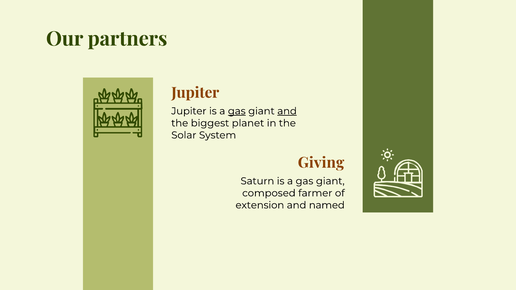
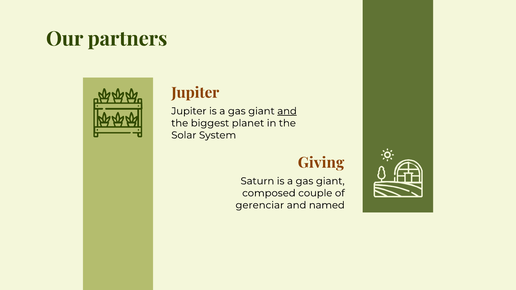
gas underline: present -> none (237, 111)
farmer: farmer -> couple (315, 193)
extension: extension -> gerenciar (260, 205)
